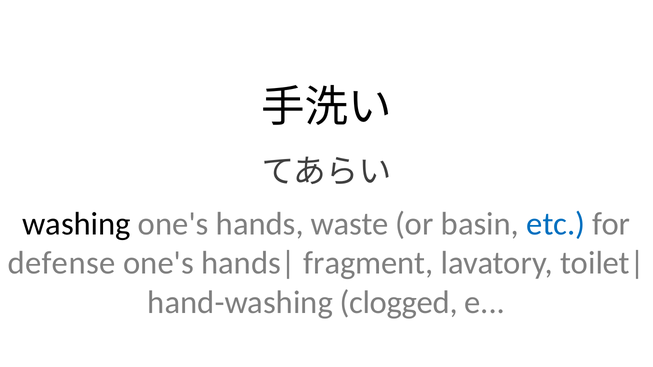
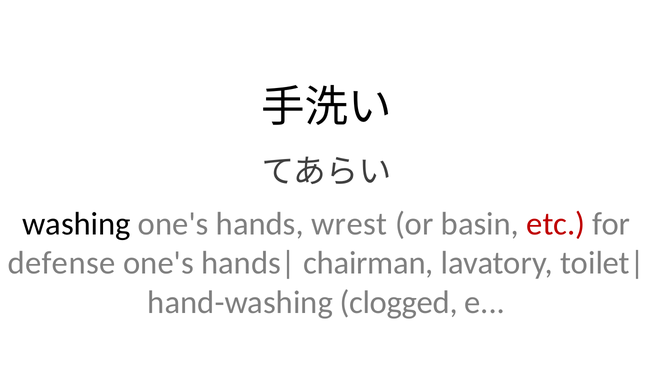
waste: waste -> wrest (349, 224)
etc colour: blue -> red (556, 224)
fragment: fragment -> chairman (368, 263)
